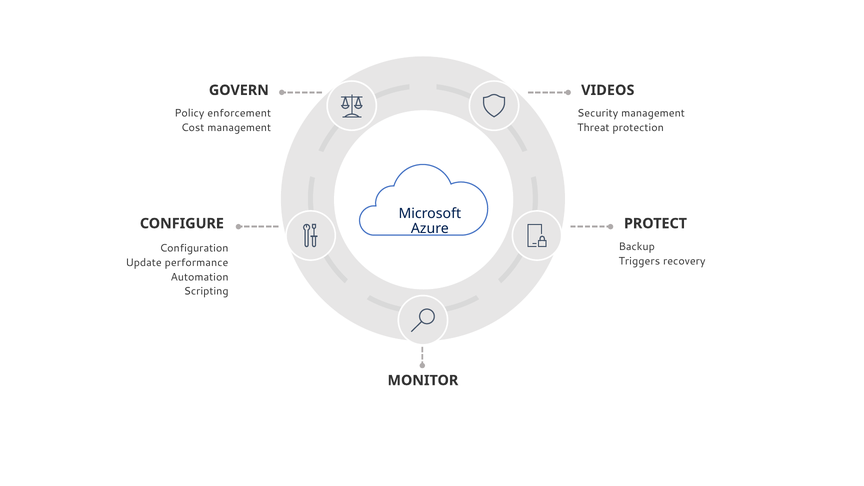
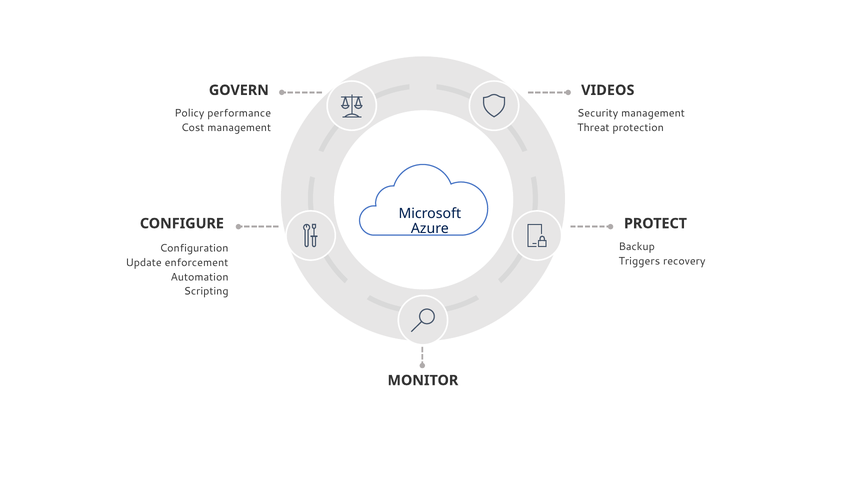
enforcement: enforcement -> performance (239, 113)
performance: performance -> enforcement (197, 263)
